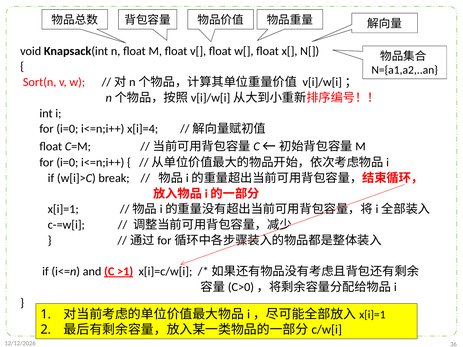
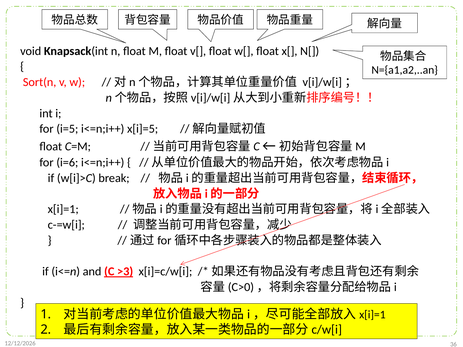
i=0: i=0 -> i=5 (67, 129)
x[i]=4: x[i]=4 -> x[i]=5 (143, 129)
i=0: i=0 -> i=6 (67, 163)
>1: >1 -> >3 (125, 272)
